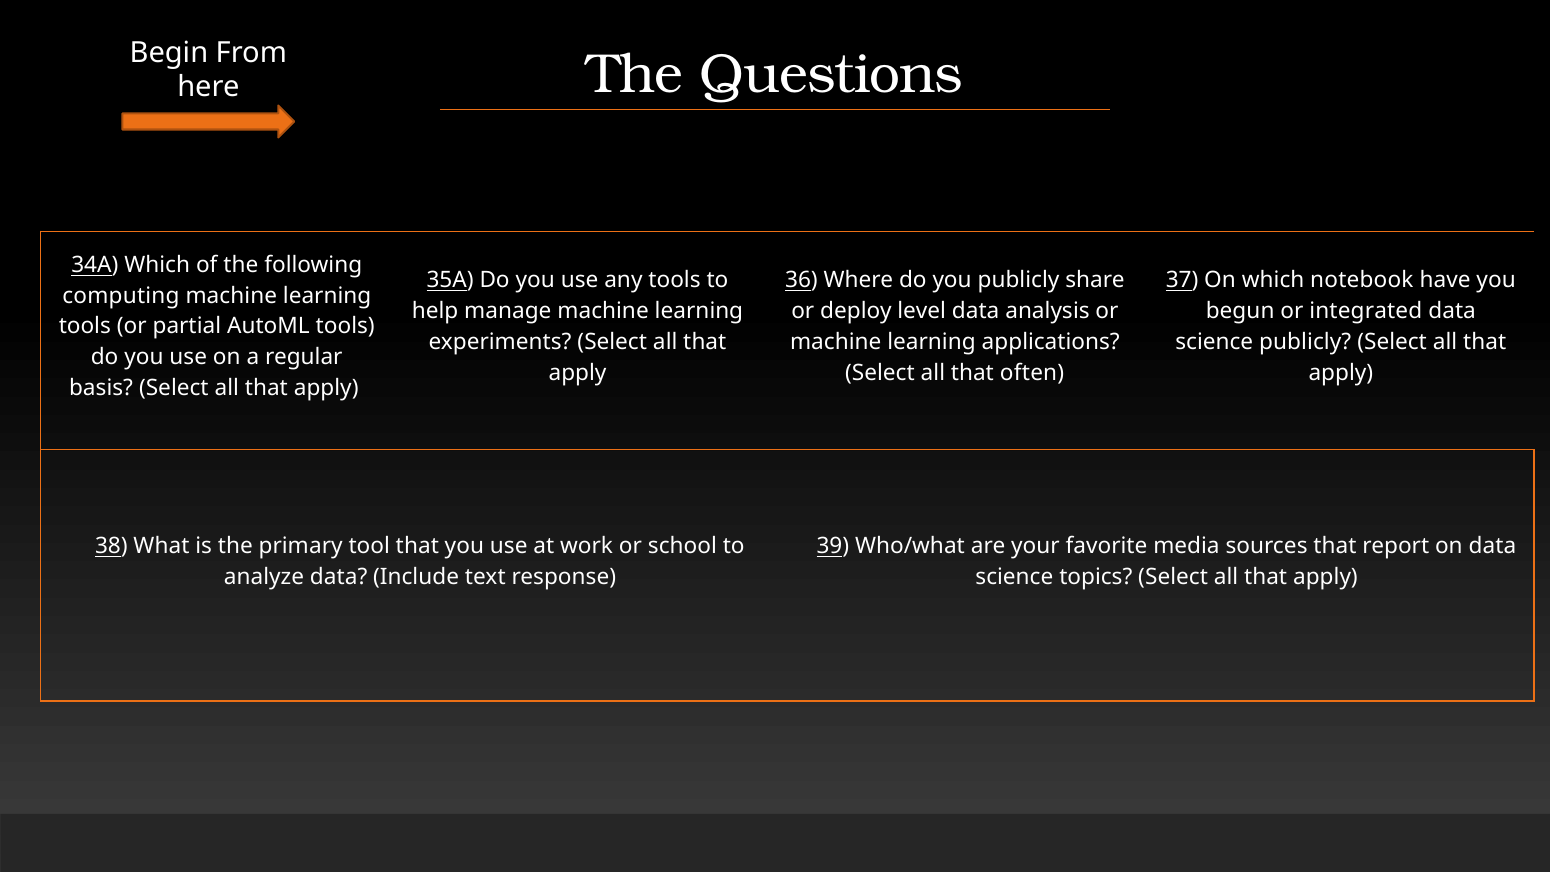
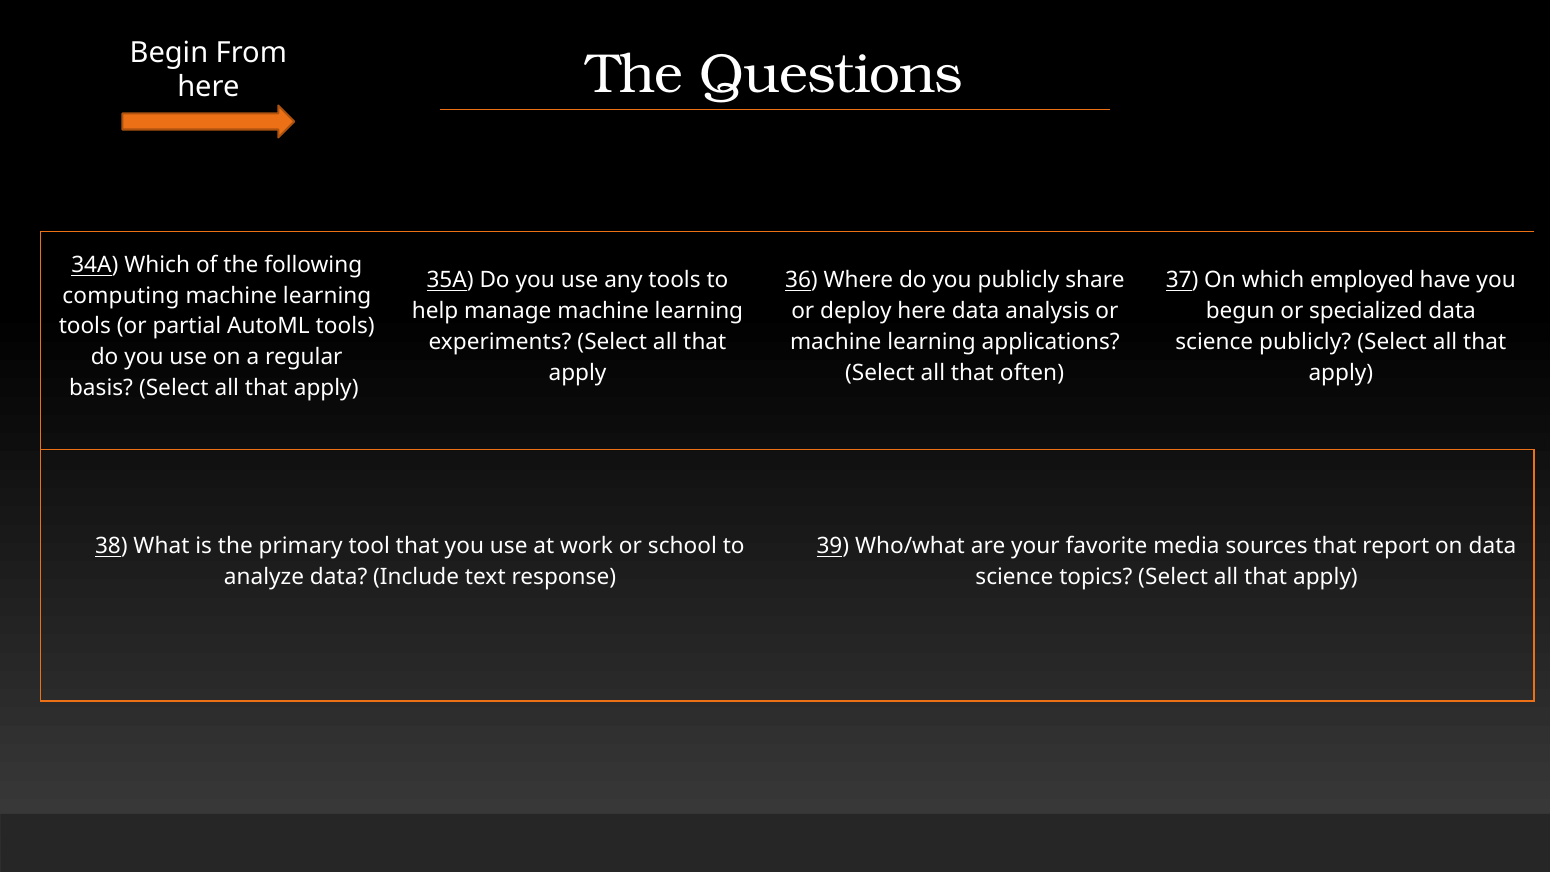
notebook: notebook -> employed (1362, 280)
deploy level: level -> here (922, 311)
integrated: integrated -> specialized (1366, 311)
